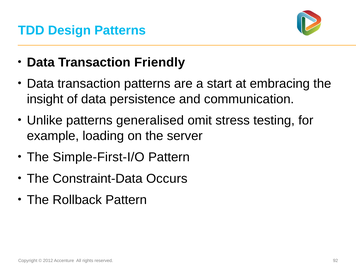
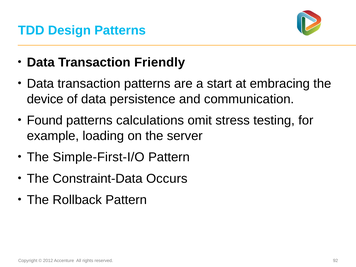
insight: insight -> device (45, 99)
Unlike: Unlike -> Found (45, 120)
generalised: generalised -> calculations (150, 120)
